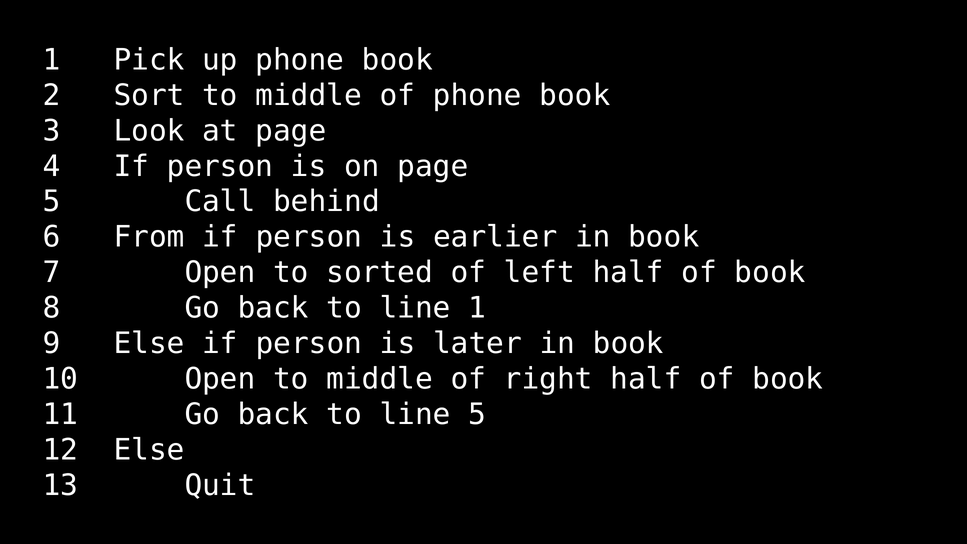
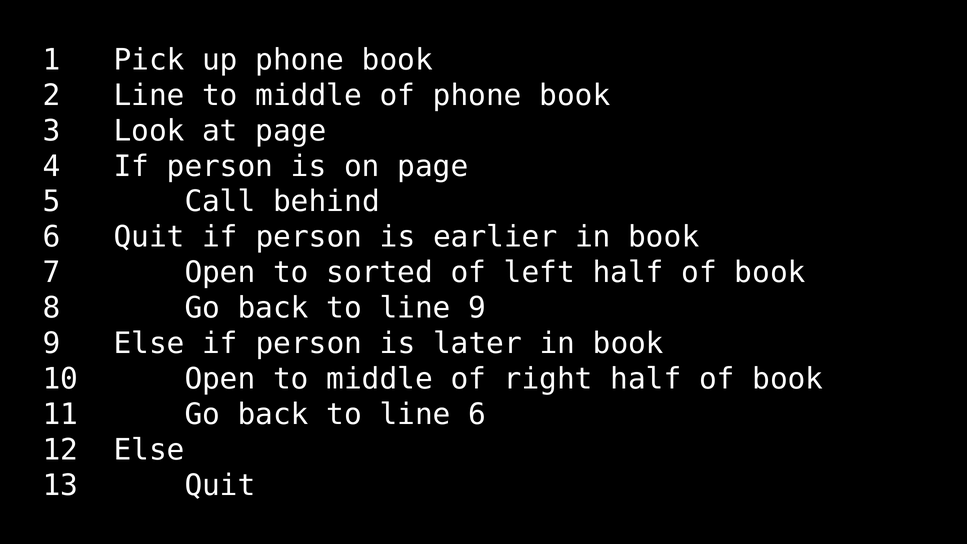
2 Sort: Sort -> Line (149, 95)
6 From: From -> Quit (149, 237)
line 1: 1 -> 9 (477, 308)
line 5: 5 -> 6 (477, 414)
